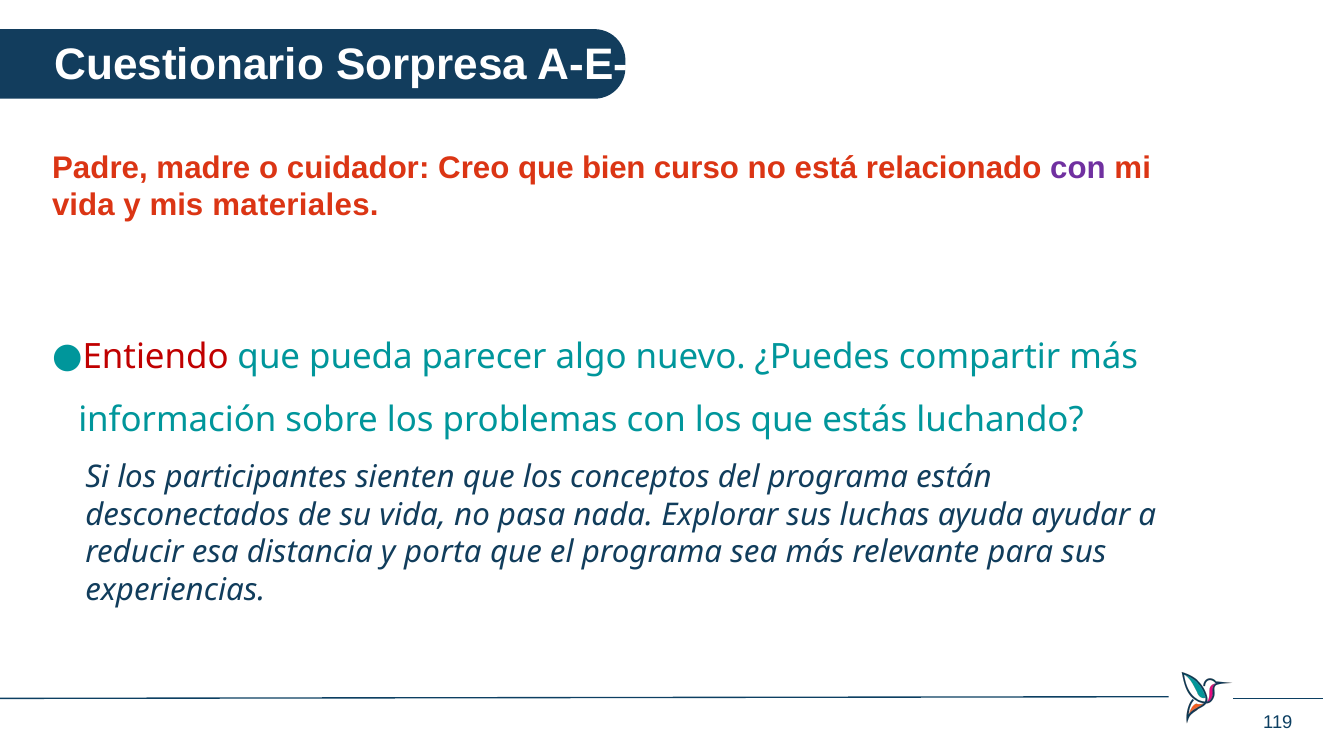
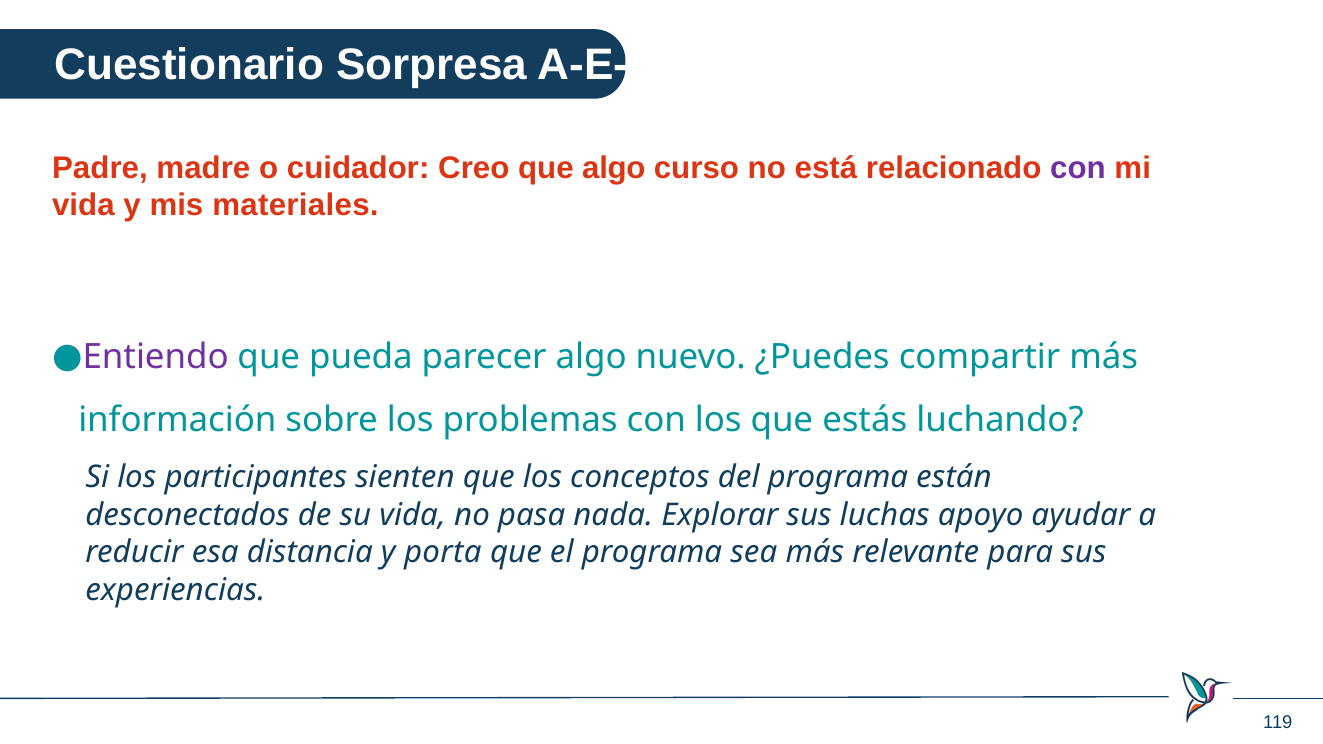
que bien: bien -> algo (614, 168)
Entiendo colour: red -> purple (156, 357)
ayuda: ayuda -> apoyo (981, 515)
